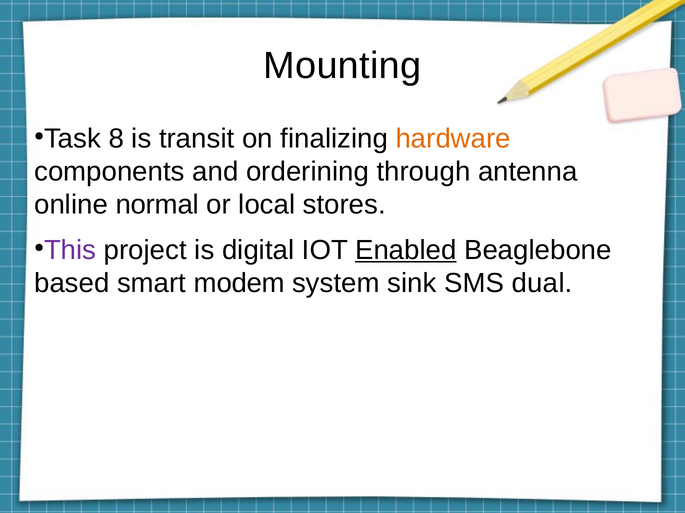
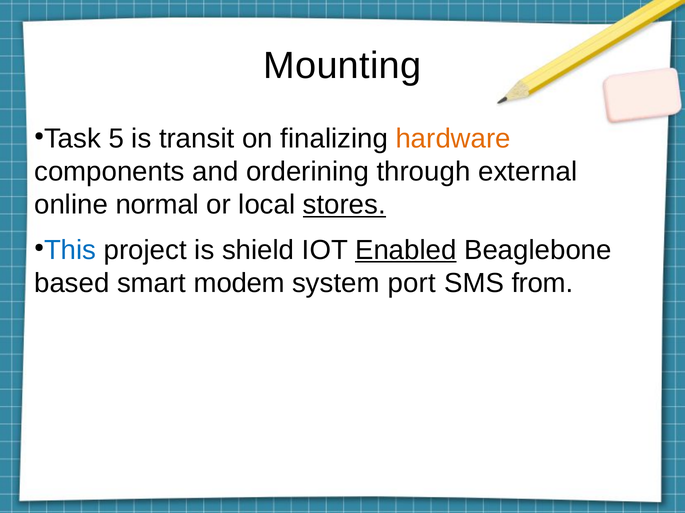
8: 8 -> 5 (116, 139)
antenna: antenna -> external (528, 172)
stores underline: none -> present (344, 205)
This colour: purple -> blue (70, 250)
digital: digital -> shield (258, 250)
sink: sink -> port (412, 284)
dual: dual -> from (542, 284)
